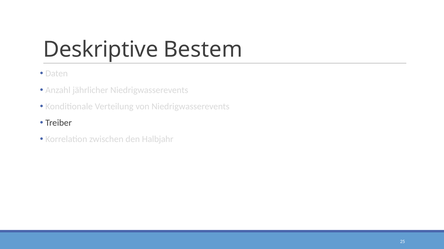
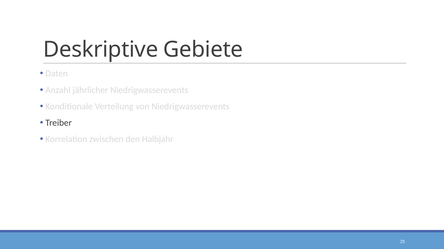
Bestem: Bestem -> Gebiete (203, 50)
